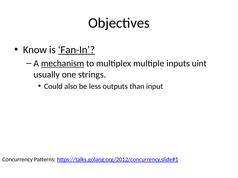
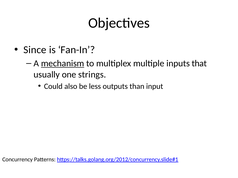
Know: Know -> Since (35, 50)
Fan-In underline: present -> none (76, 50)
uint: uint -> that (199, 64)
